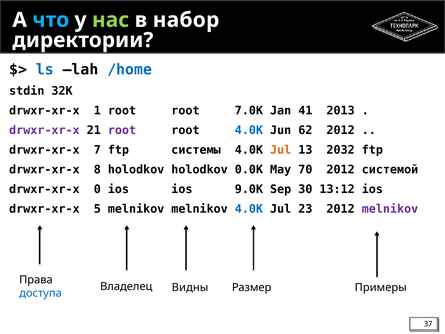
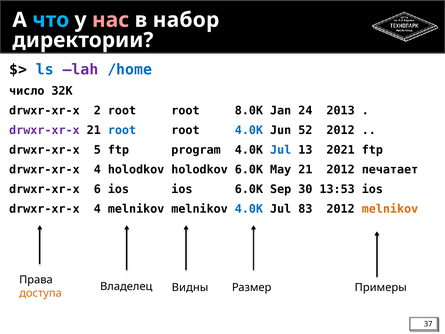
нас colour: light green -> pink (111, 20)
lah colour: black -> purple (81, 70)
stdin: stdin -> число (27, 91)
1: 1 -> 2 (97, 111)
7.0K: 7.0K -> 8.0K (249, 111)
41: 41 -> 24 (305, 111)
root colour: purple -> blue (122, 130)
62: 62 -> 52 (305, 130)
7: 7 -> 5 (97, 150)
системы: системы -> program (196, 150)
Jul colour: orange -> blue (281, 150)
2032: 2032 -> 2021 (341, 150)
8: 8 -> 4 (97, 169)
holodkov 0.0K: 0.0K -> 6.0K (249, 169)
May 70: 70 -> 21 (305, 169)
системой: системой -> печатает (390, 169)
0: 0 -> 6 (97, 189)
ios 9.0K: 9.0K -> 6.0K (249, 189)
13:12: 13:12 -> 13:53 (337, 189)
5: 5 -> 4 (97, 209)
23: 23 -> 83 (305, 209)
melnikov colour: purple -> orange (390, 209)
доступа colour: blue -> orange (41, 293)
